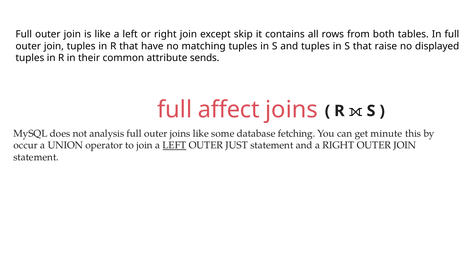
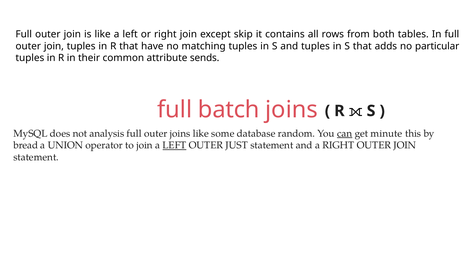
raise: raise -> adds (386, 46)
displayed: displayed -> particular (437, 46)
affect: affect -> batch (229, 110)
fetching: fetching -> random (297, 134)
can underline: none -> present (345, 134)
occur: occur -> bread (26, 145)
